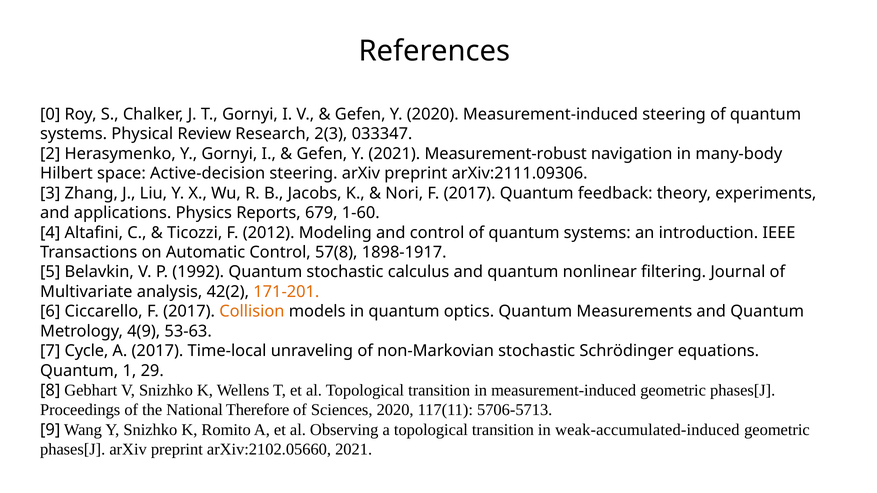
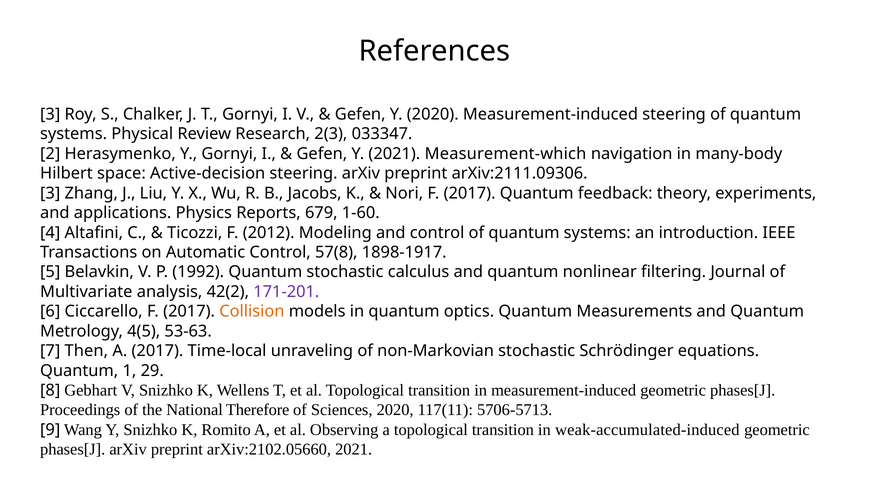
0: 0 -> 3 (50, 114)
Measurement-robust: Measurement-robust -> Measurement-which (506, 154)
171-201 colour: orange -> purple (286, 292)
4(9: 4(9 -> 4(5 (144, 331)
Cycle: Cycle -> Then (86, 351)
